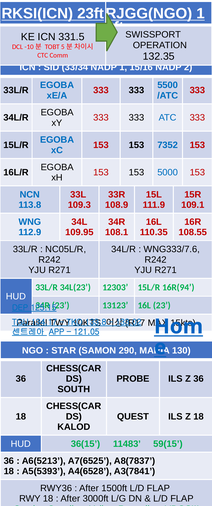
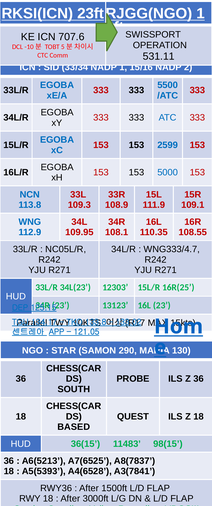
331.5: 331.5 -> 707.6 (71, 37)
132.35: 132.35 -> 531.11 (159, 56)
7352: 7352 -> 2599 (168, 145)
WNG333/7.6: WNG333/7.6 -> WNG333/4.7 (172, 250)
16R(94: 16R(94 -> 16R(25 (178, 288)
KALOD: KALOD -> BASED (74, 428)
59(15: 59(15 -> 98(15 (168, 445)
